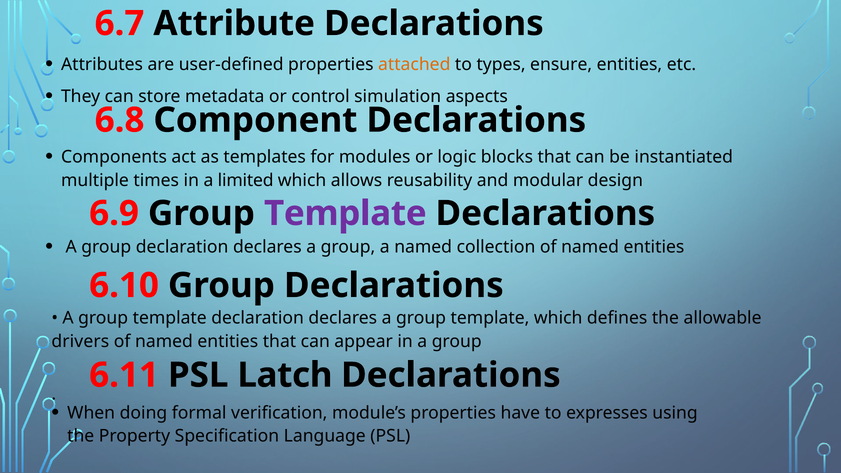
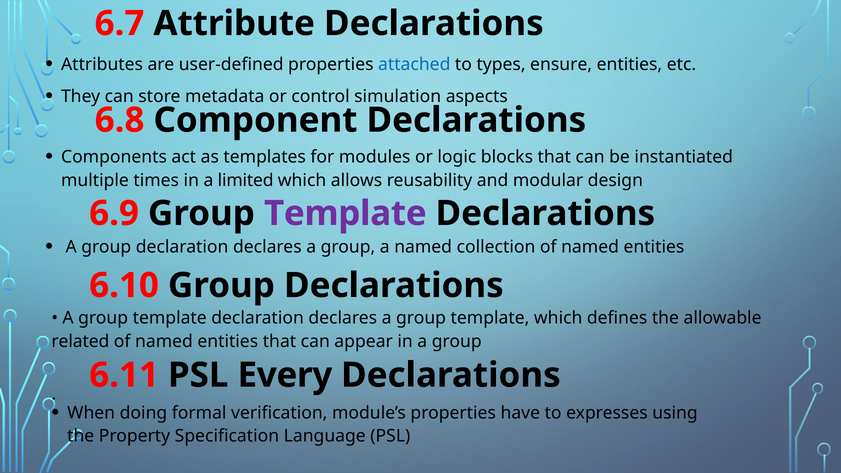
attached colour: orange -> blue (414, 65)
drivers: drivers -> related (80, 341)
Latch: Latch -> Every (285, 375)
